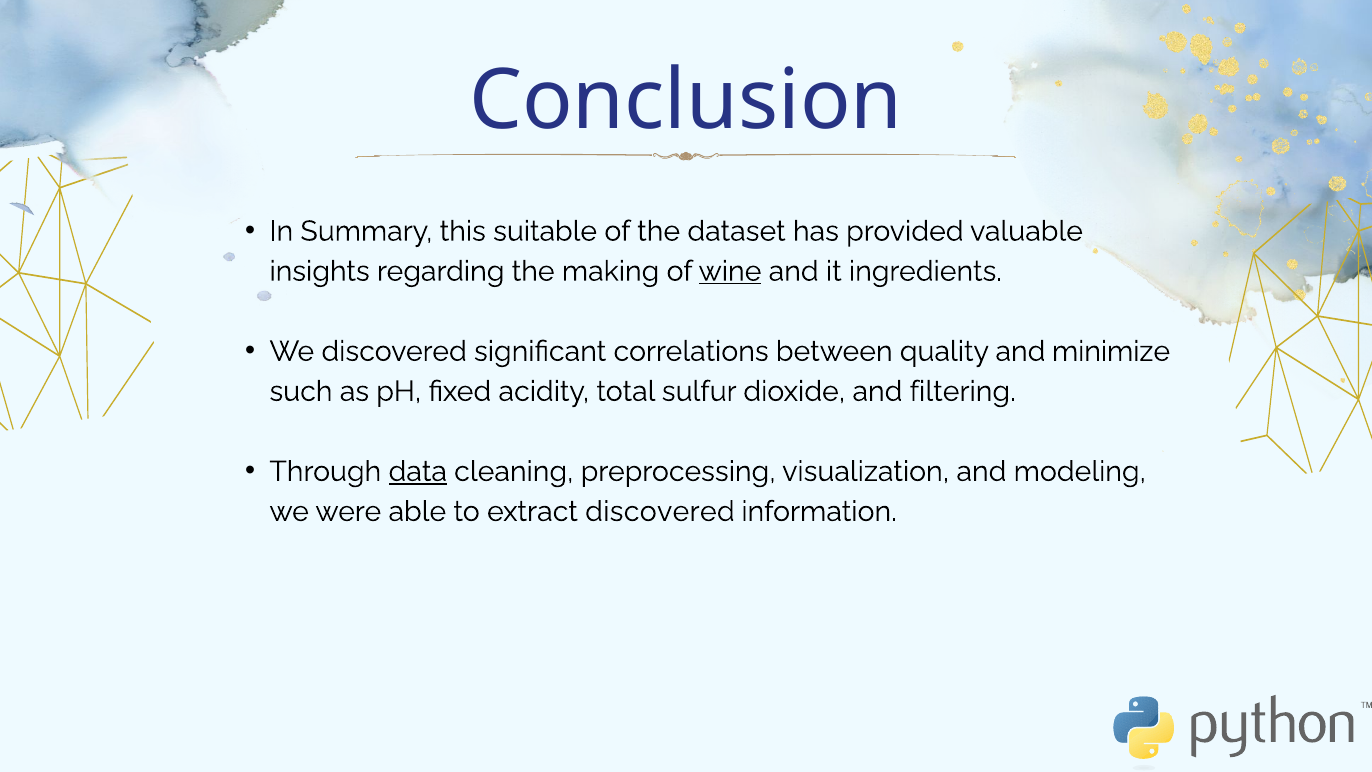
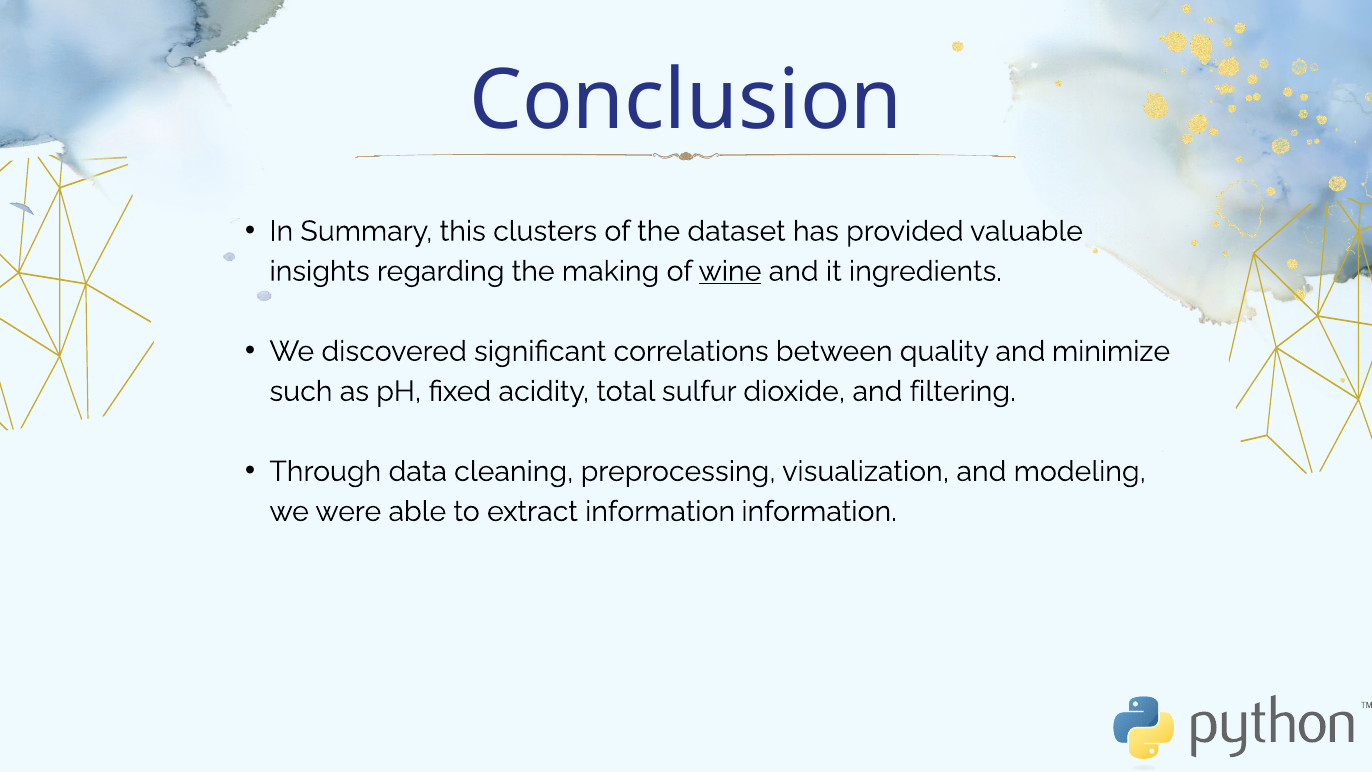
suitable: suitable -> clusters (545, 231)
data underline: present -> none (418, 471)
extract discovered: discovered -> information (660, 511)
